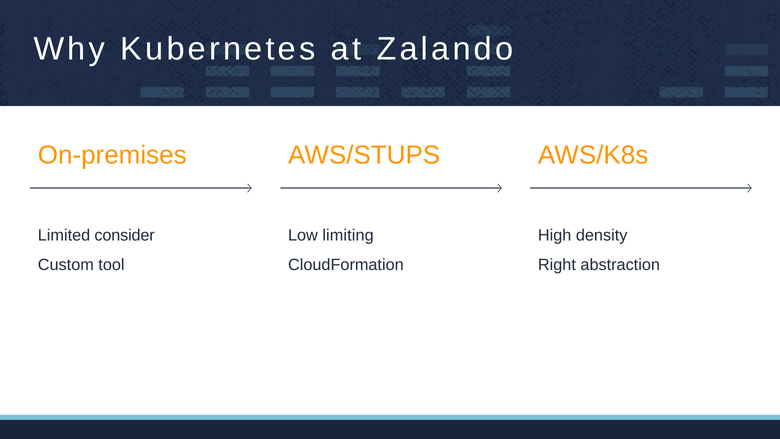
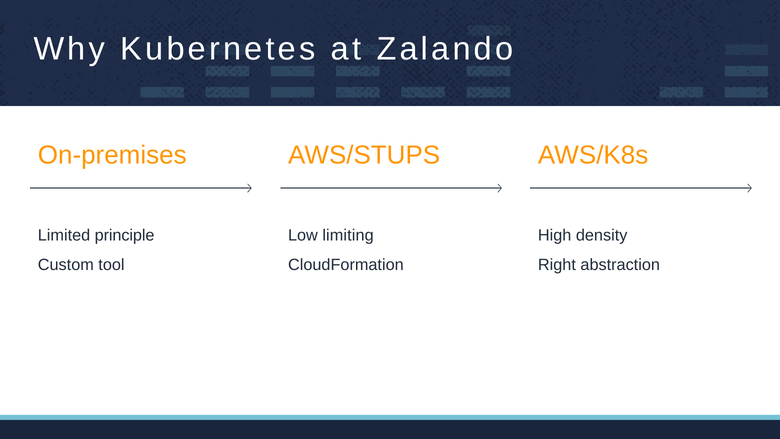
consider: consider -> principle (125, 235)
